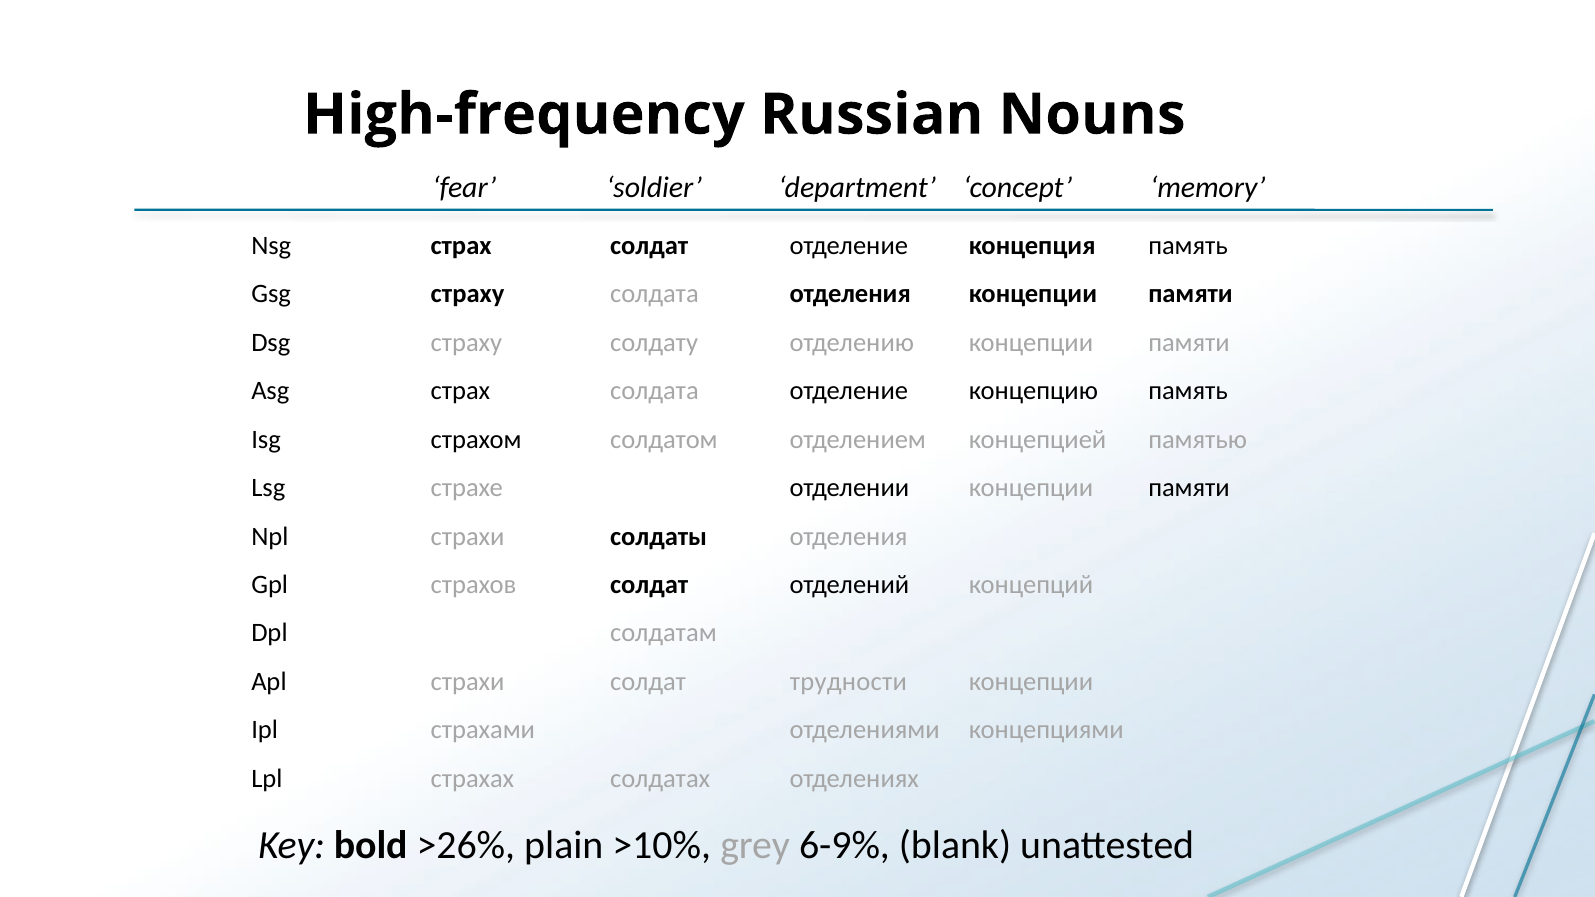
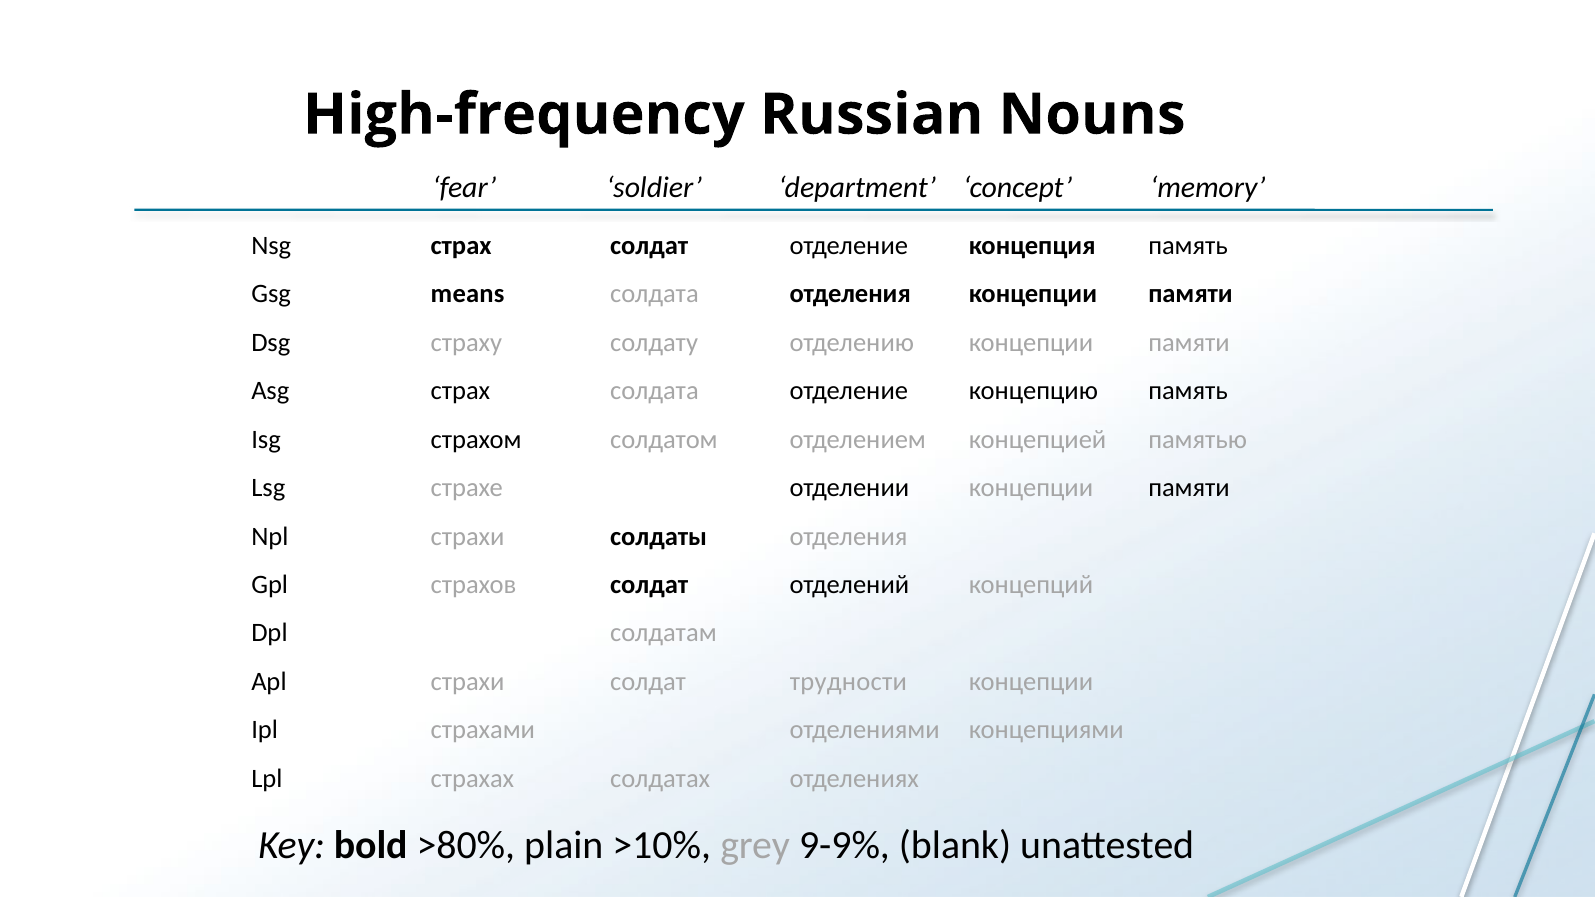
Gsg страху: страху -> means (468, 294)
>26%: >26% -> >80% (466, 846)
6-9%: 6-9% -> 9-9% (844, 846)
